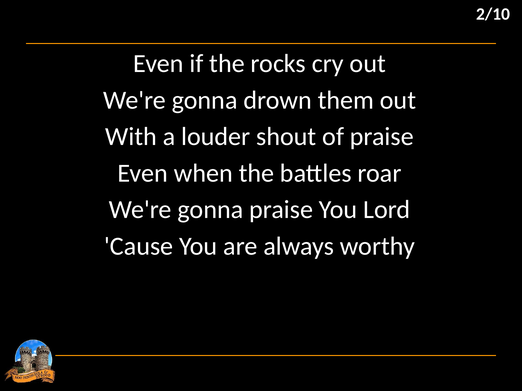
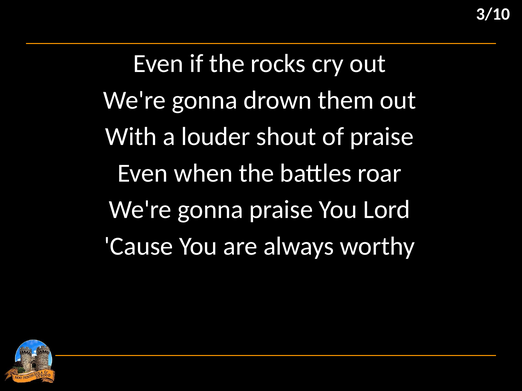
2/10: 2/10 -> 3/10 (493, 14)
